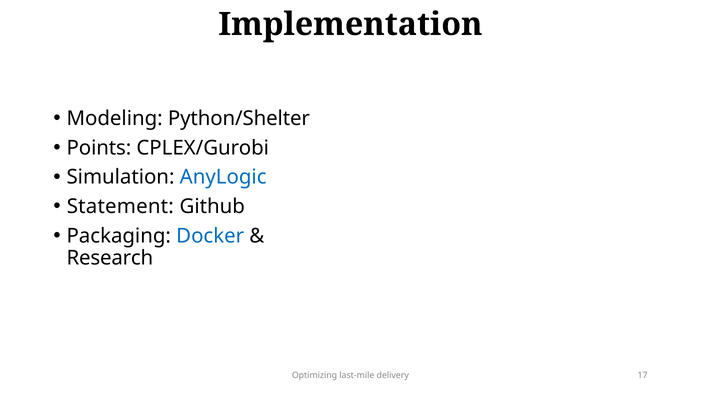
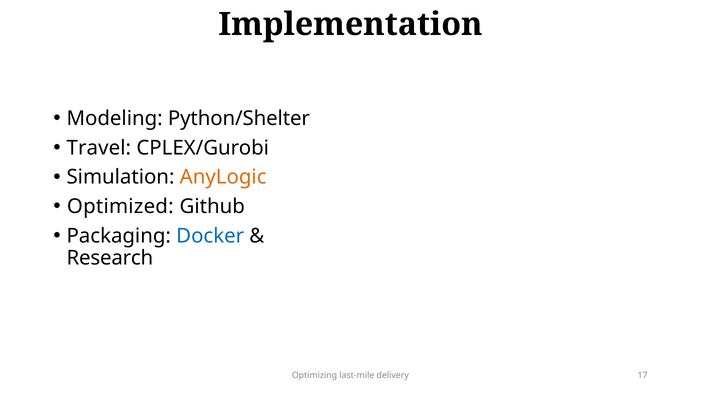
Points: Points -> Travel (99, 148)
AnyLogic colour: blue -> orange (223, 177)
Statement: Statement -> Optimized (120, 207)
